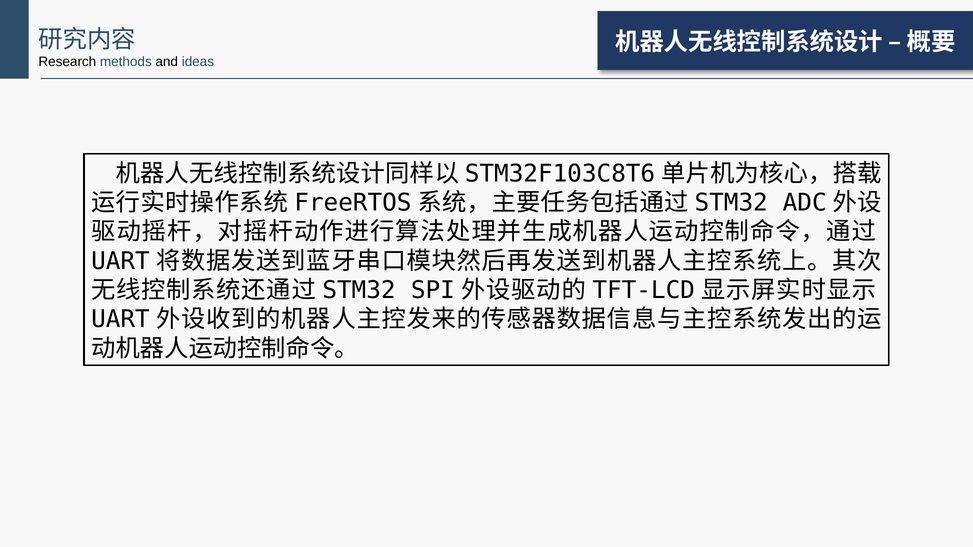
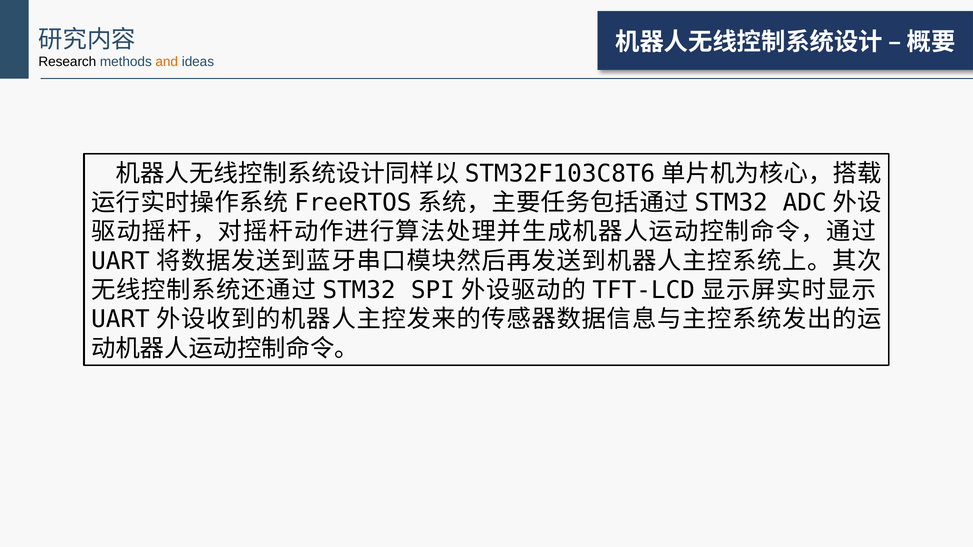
and colour: black -> orange (167, 62)
